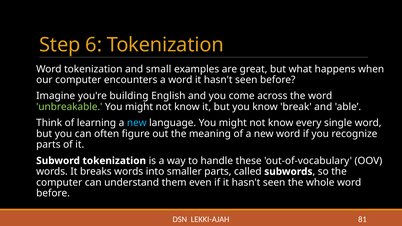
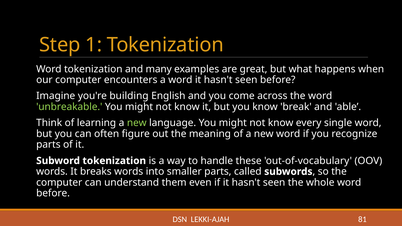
6: 6 -> 1 (94, 45)
small: small -> many (159, 69)
new colour: light blue -> light green (137, 123)
